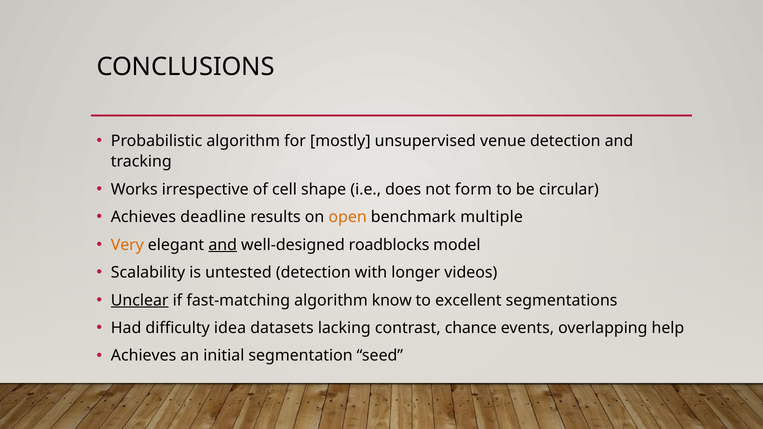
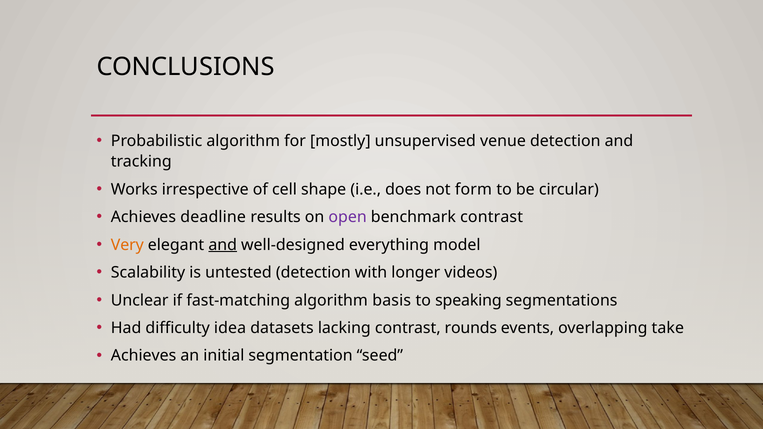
open colour: orange -> purple (348, 217)
benchmark multiple: multiple -> contrast (492, 217)
roadblocks: roadblocks -> everything (389, 245)
Unclear underline: present -> none (140, 300)
know: know -> basis (392, 300)
excellent: excellent -> speaking (468, 300)
chance: chance -> rounds (471, 328)
help: help -> take (668, 328)
